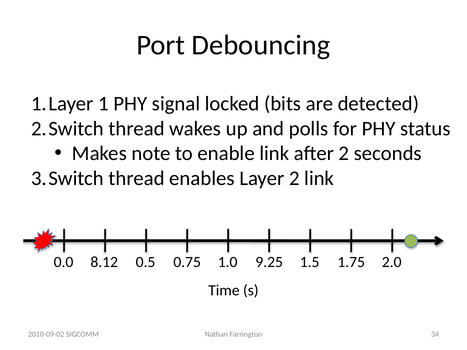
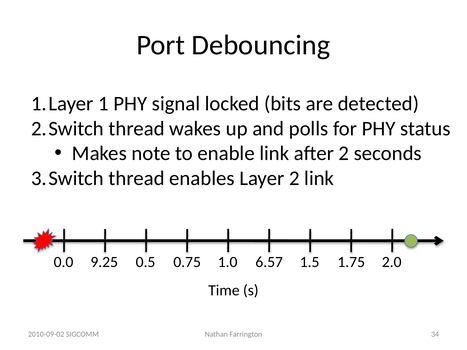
8.12: 8.12 -> 9.25 (104, 262)
9.25: 9.25 -> 6.57 (269, 262)
